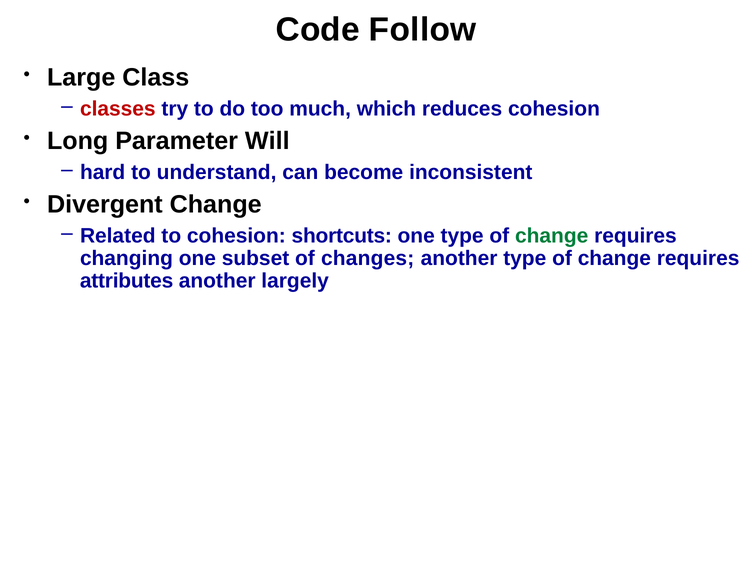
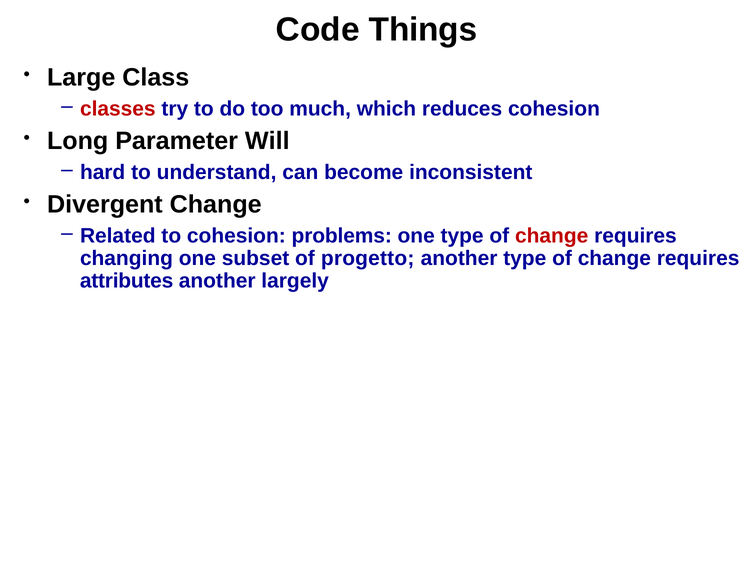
Follow: Follow -> Things (423, 30)
shortcuts: shortcuts -> problems (342, 236)
change colour: green -> red (552, 236)
changes: changes -> progetto (368, 258)
